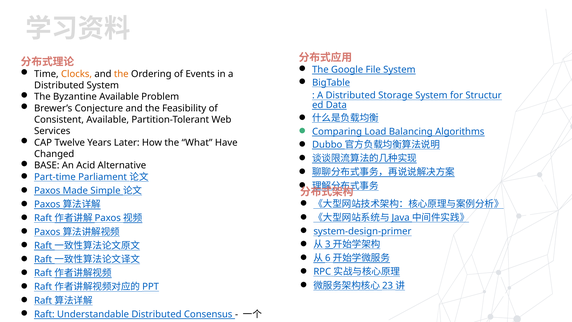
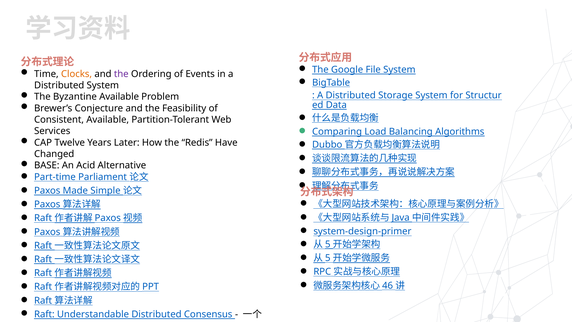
the colour: orange -> purple (121, 74)
What: What -> Redis (197, 142)
3: 3 -> 5 (328, 244)
6: 6 -> 5 (328, 258)
23: 23 -> 46 (388, 285)
